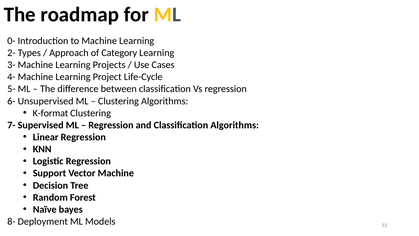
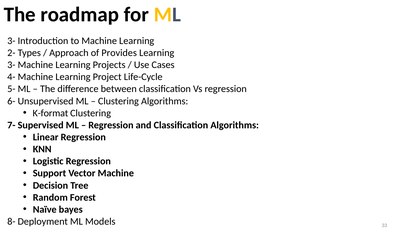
0-: 0- -> 3- (11, 41)
Category: Category -> Provides (119, 53)
